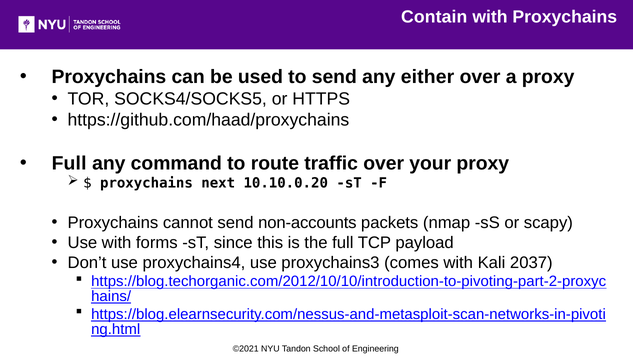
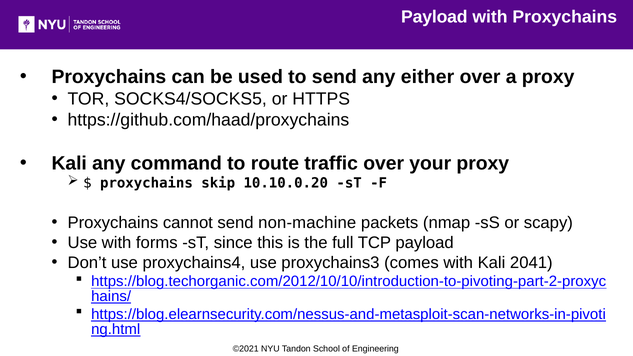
Contain: Contain -> Payload (434, 17)
Full: Full -> Kali (69, 163)
next: next -> skip (218, 183)
non-accounts: non-accounts -> non-machine (307, 223)
2037: 2037 -> 2041 (531, 263)
